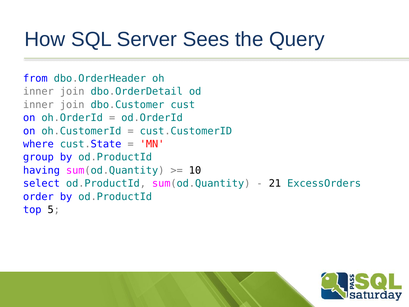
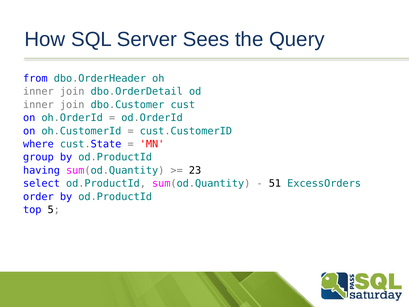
10: 10 -> 23 (195, 170)
21: 21 -> 51 (275, 183)
